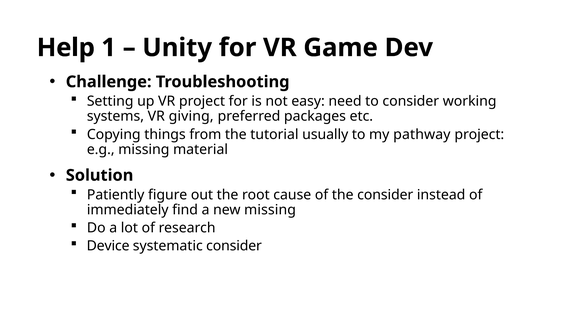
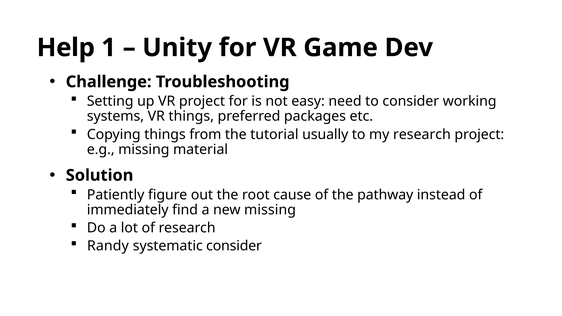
VR giving: giving -> things (191, 116)
my pathway: pathway -> research (422, 134)
the consider: consider -> pathway (385, 195)
Device: Device -> Randy (108, 246)
